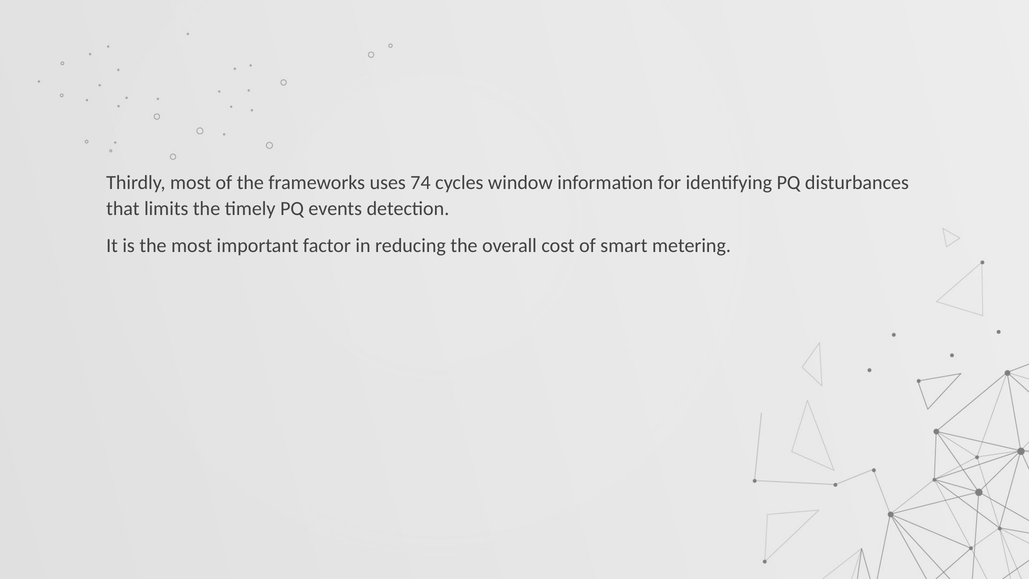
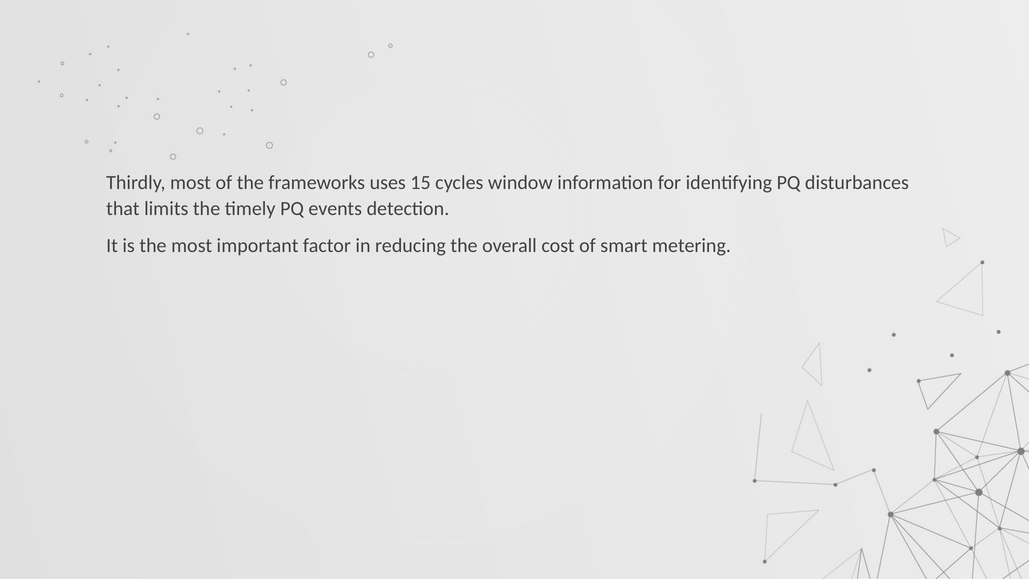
74: 74 -> 15 (420, 183)
